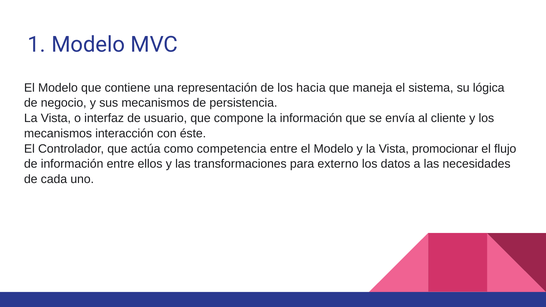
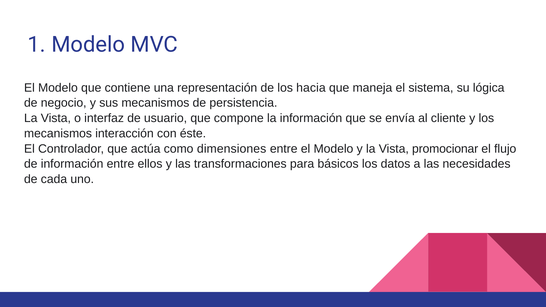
competencia: competencia -> dimensiones (232, 149)
externo: externo -> básicos (338, 164)
